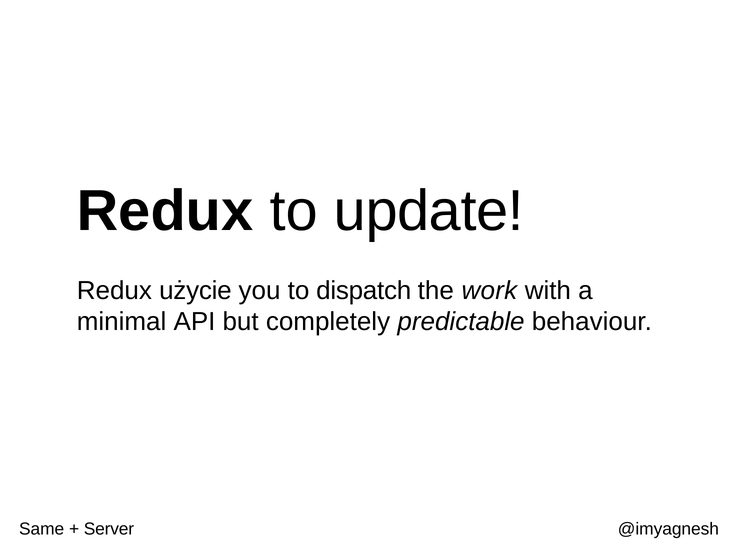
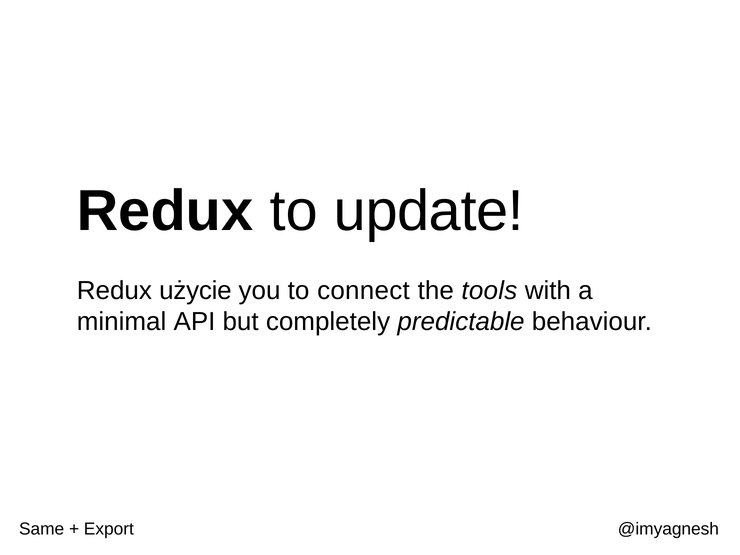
dispatch: dispatch -> connect (363, 290)
work: work -> tools (489, 290)
Server: Server -> Export (109, 529)
